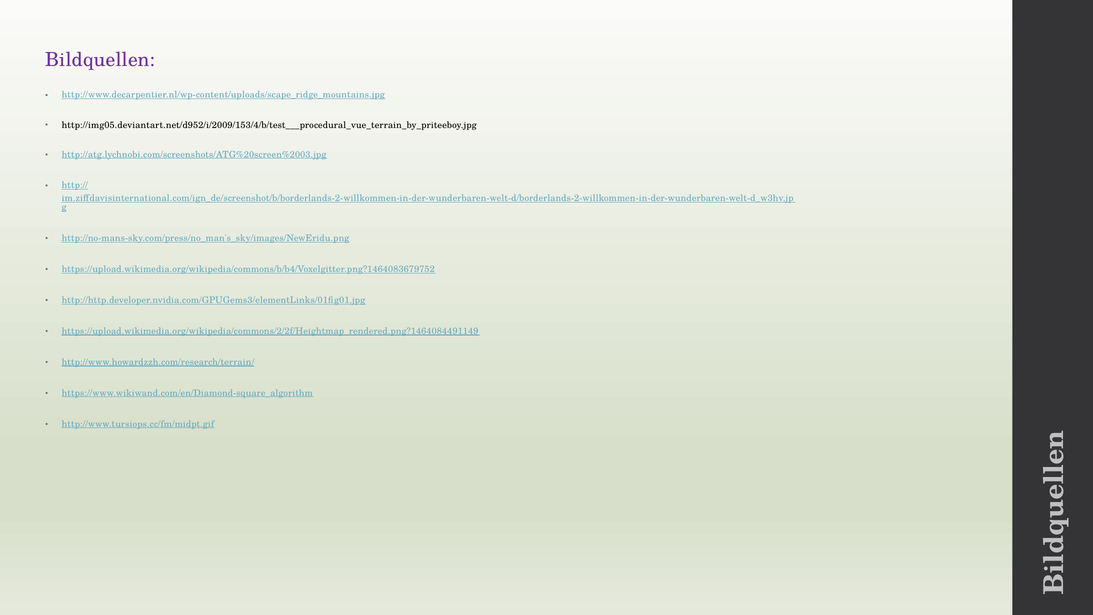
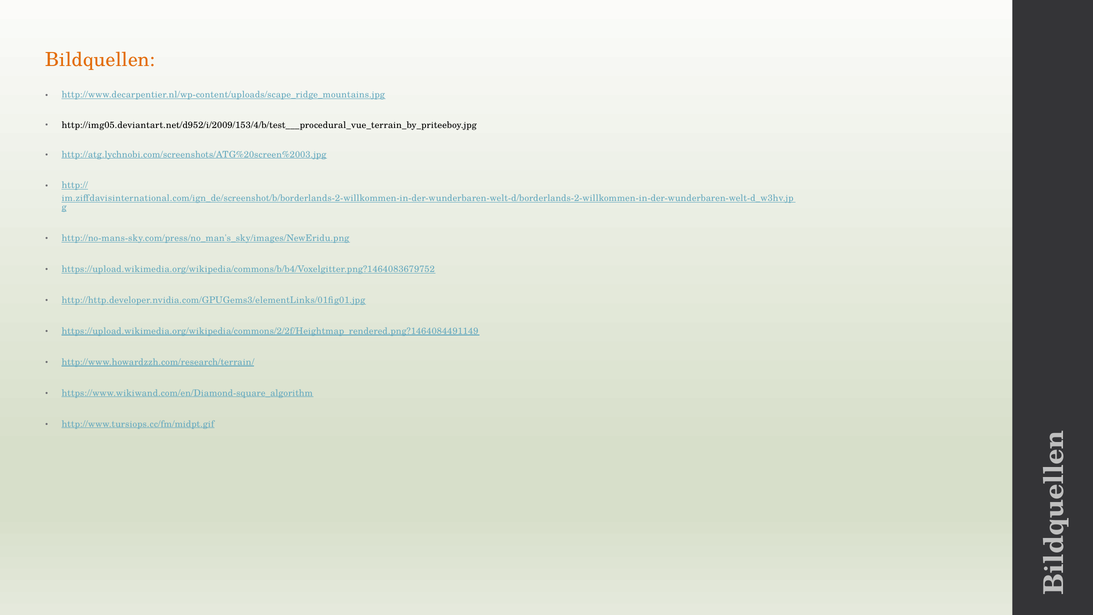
Bildquellen colour: purple -> orange (100, 60)
